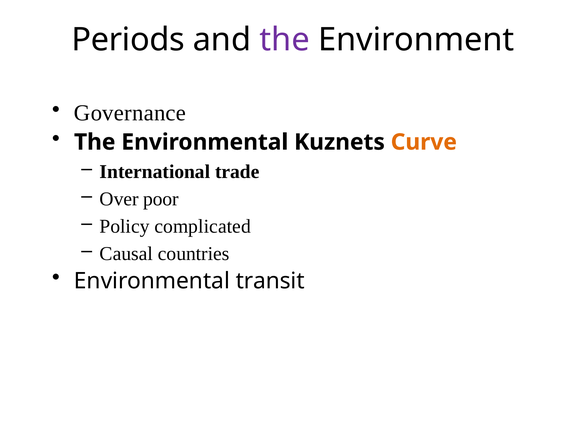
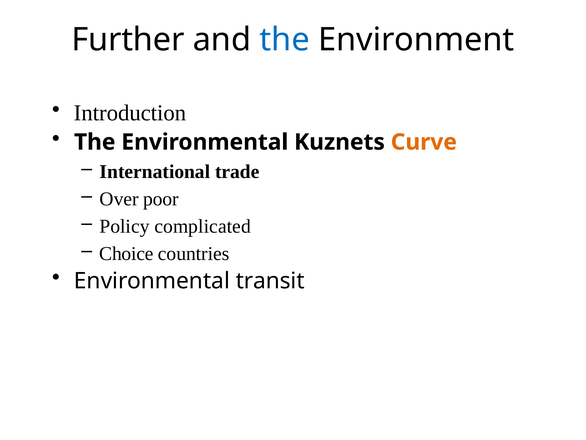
Periods: Periods -> Further (128, 40)
the colour: purple -> blue (285, 40)
Governance: Governance -> Introduction (130, 113)
Causal: Causal -> Choice (126, 253)
